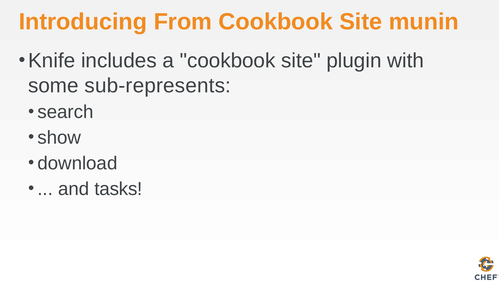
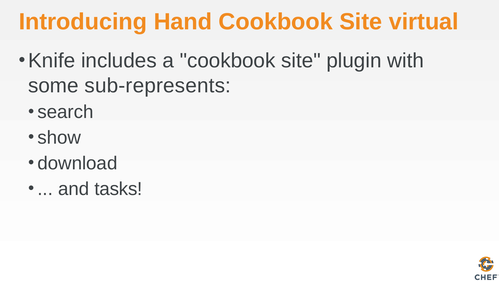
From: From -> Hand (183, 22)
munin: munin -> virtual (424, 22)
